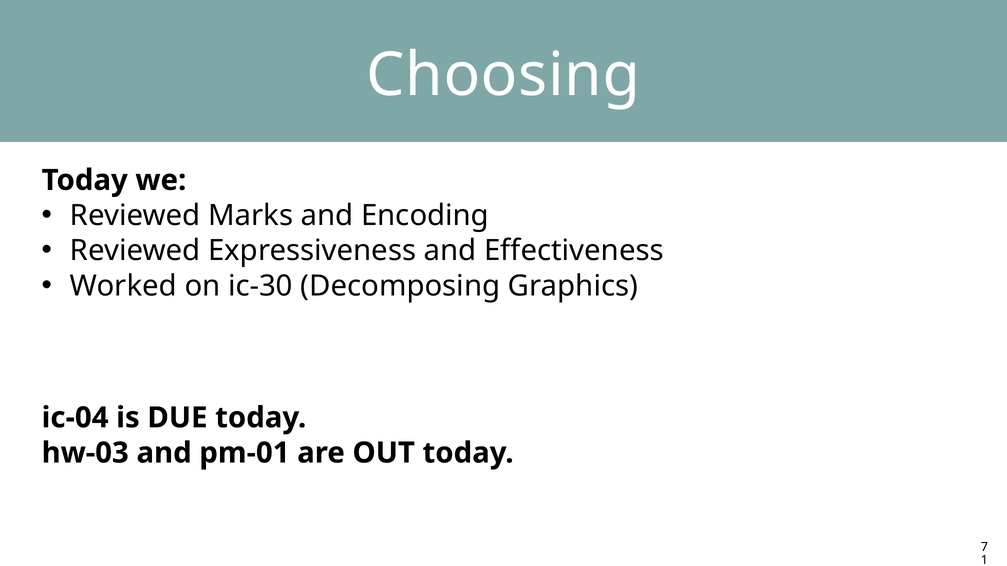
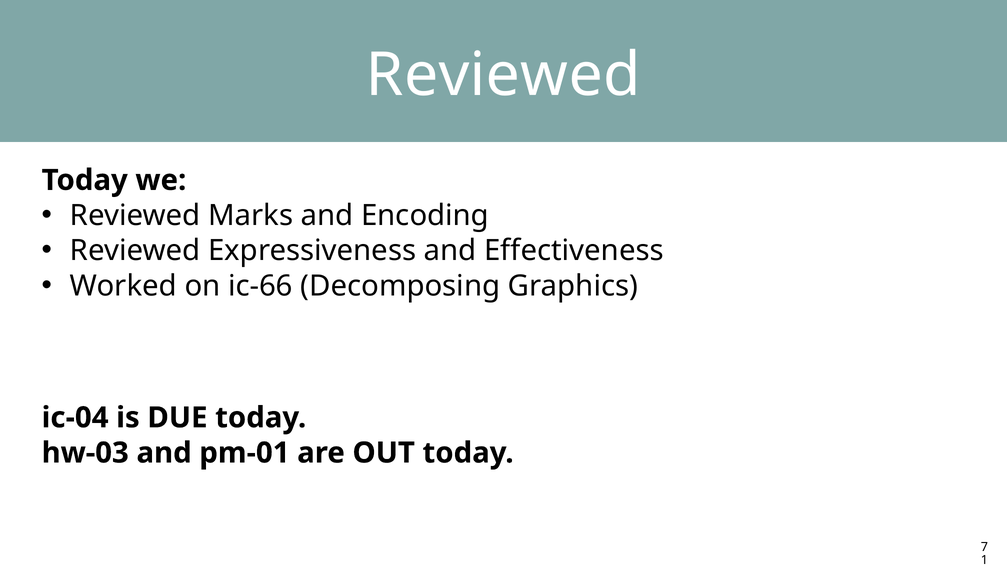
Choosing: Choosing -> Reviewed (503, 75)
ic-30: ic-30 -> ic-66 (260, 286)
